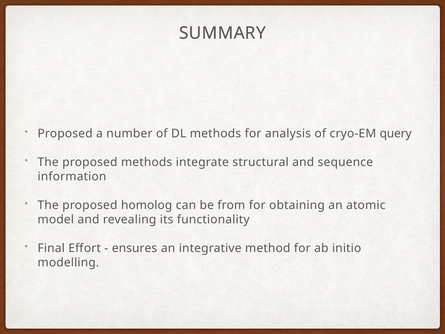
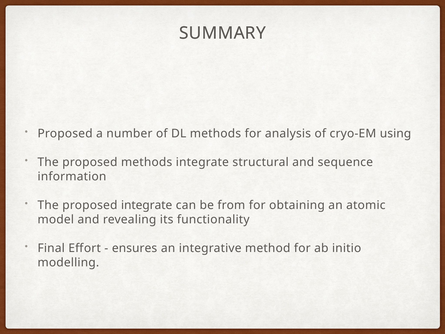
query: query -> using (396, 133)
proposed homolog: homolog -> integrate (147, 205)
